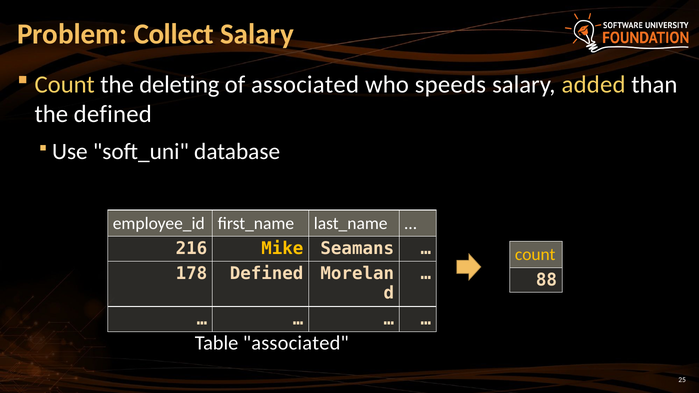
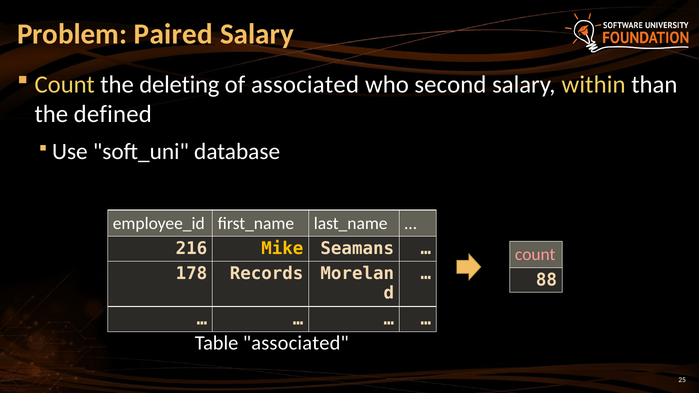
Collect: Collect -> Paired (173, 34)
speeds: speeds -> second (450, 85)
added: added -> within (594, 85)
count colour: yellow -> pink (535, 255)
178 Defined: Defined -> Records (267, 274)
